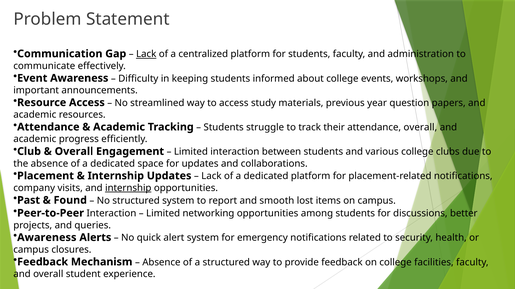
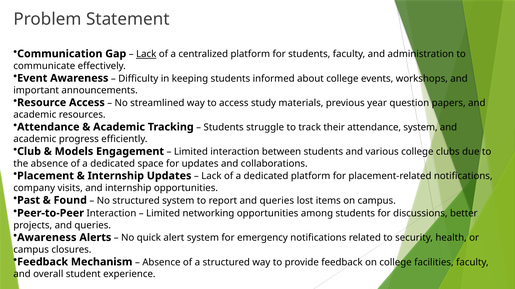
attendance overall: overall -> system (420, 128)
Overall: Overall -> Models (74, 152)
internship underline: present -> none (128, 188)
report and smooth: smooth -> queries (277, 201)
